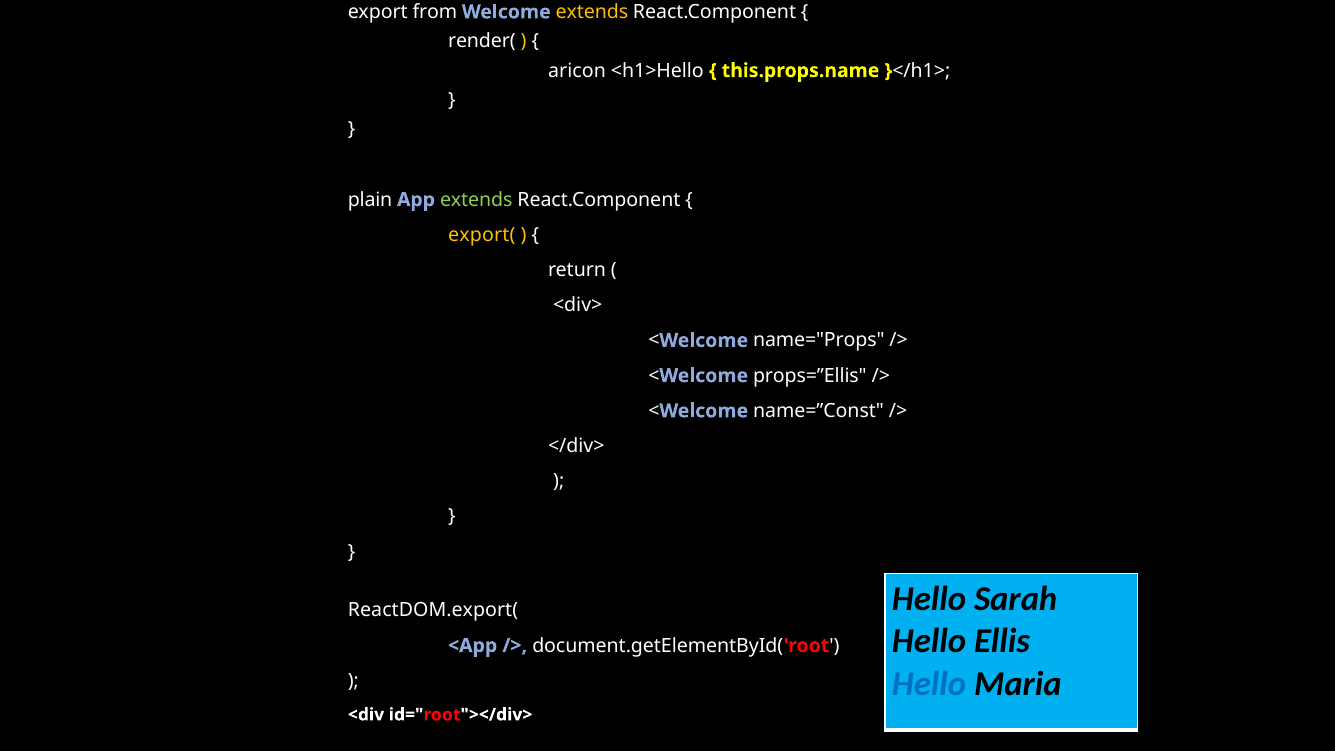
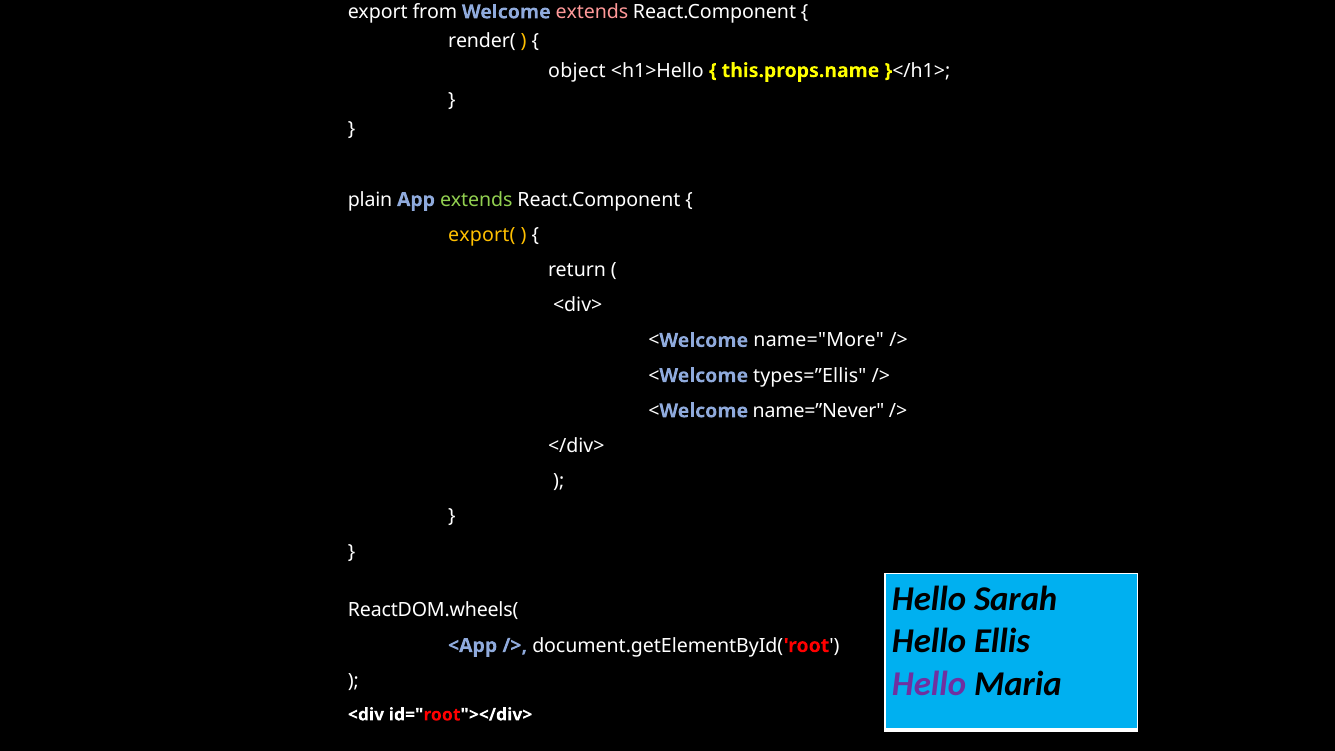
extends colour: yellow -> pink (592, 12)
aricon: aricon -> object (577, 71)
name="Props: name="Props -> name="More (819, 340)
props=”Ellis: props=”Ellis -> types=”Ellis (810, 376)
name=”Const: name=”Const -> name=”Never (819, 411)
ReactDOM.export(: ReactDOM.export( -> ReactDOM.wheels( (433, 610)
Hello colour: blue -> purple (929, 683)
